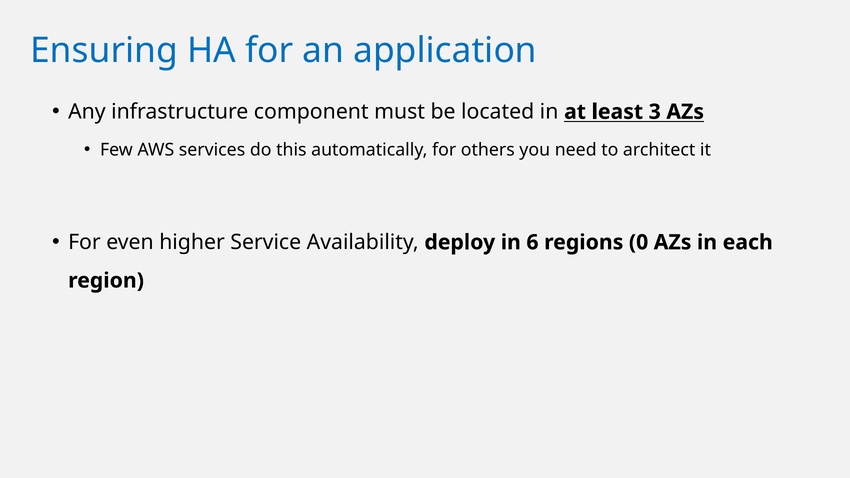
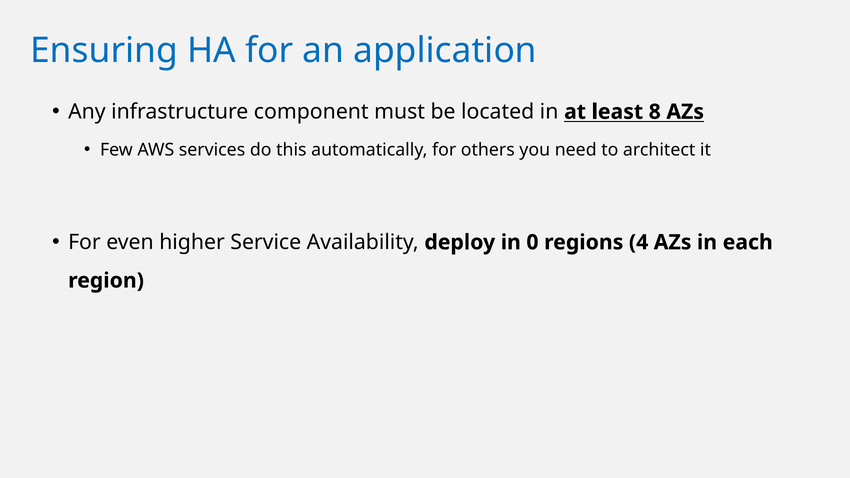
3: 3 -> 8 (655, 112)
6: 6 -> 0 (532, 242)
0: 0 -> 4 (639, 242)
